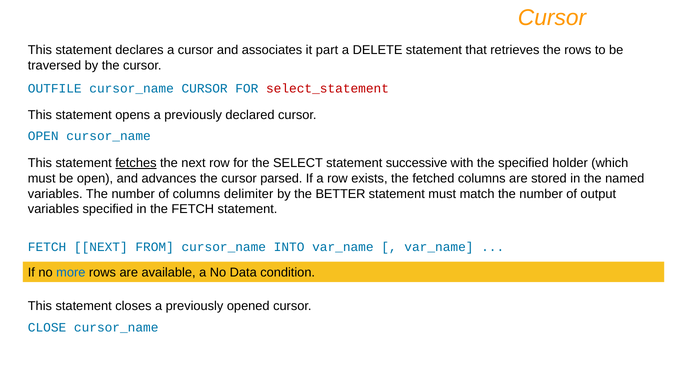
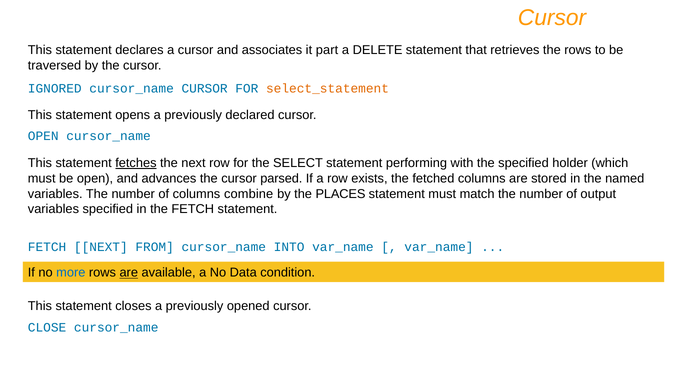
OUTFILE: OUTFILE -> IGNORED (55, 89)
select_statement colour: red -> orange (328, 89)
successive: successive -> performing (416, 163)
delimiter: delimiter -> combine (249, 194)
BETTER: BETTER -> PLACES (340, 194)
are underline: none -> present (129, 273)
